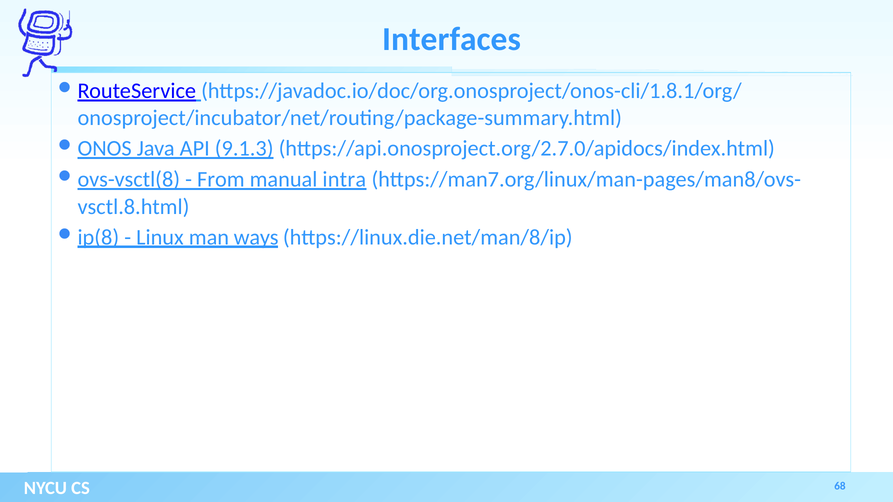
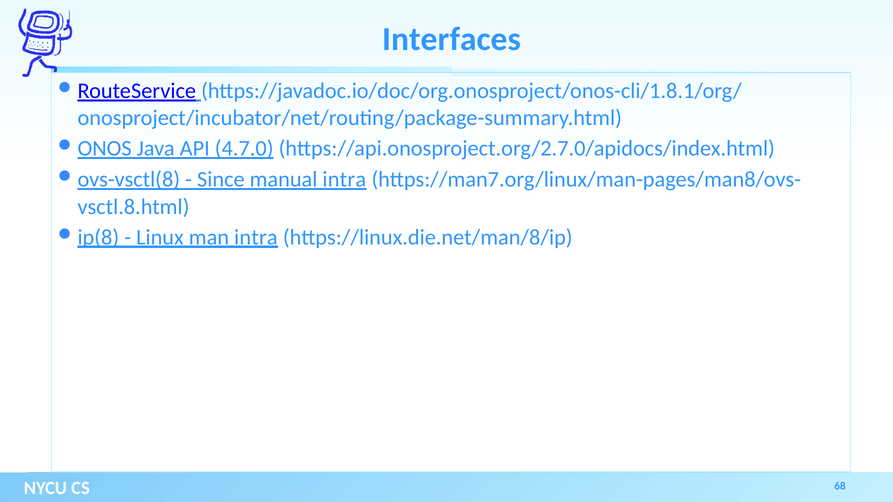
9.1.3: 9.1.3 -> 4.7.0 (244, 149)
From: From -> Since (221, 180)
man ways: ways -> intra (256, 237)
